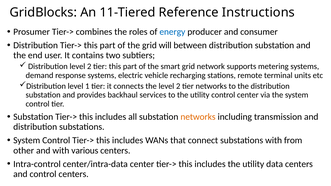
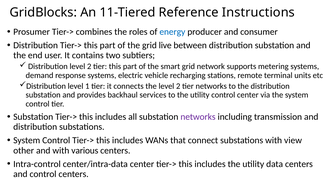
will: will -> live (165, 45)
networks colour: orange -> purple (198, 117)
from: from -> view (293, 141)
